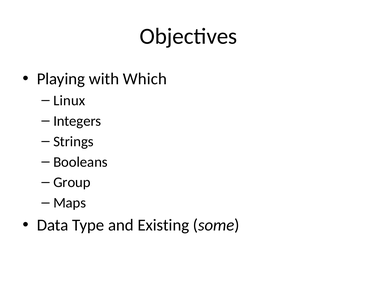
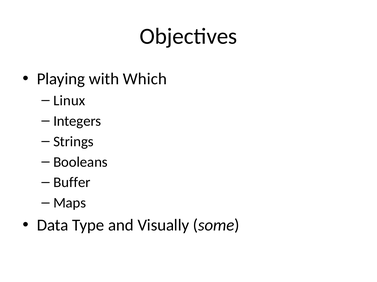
Group: Group -> Buffer (72, 183)
Existing: Existing -> Visually (163, 226)
